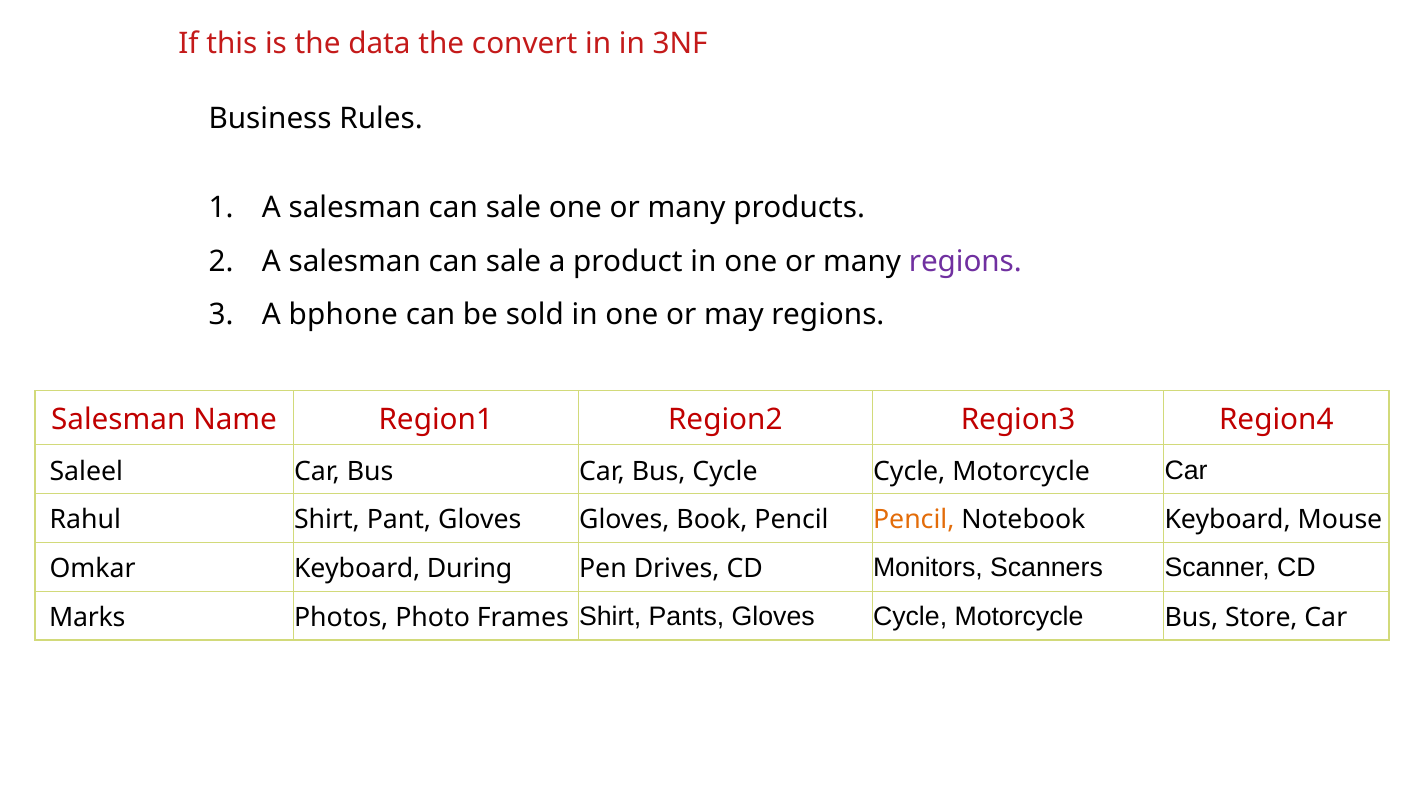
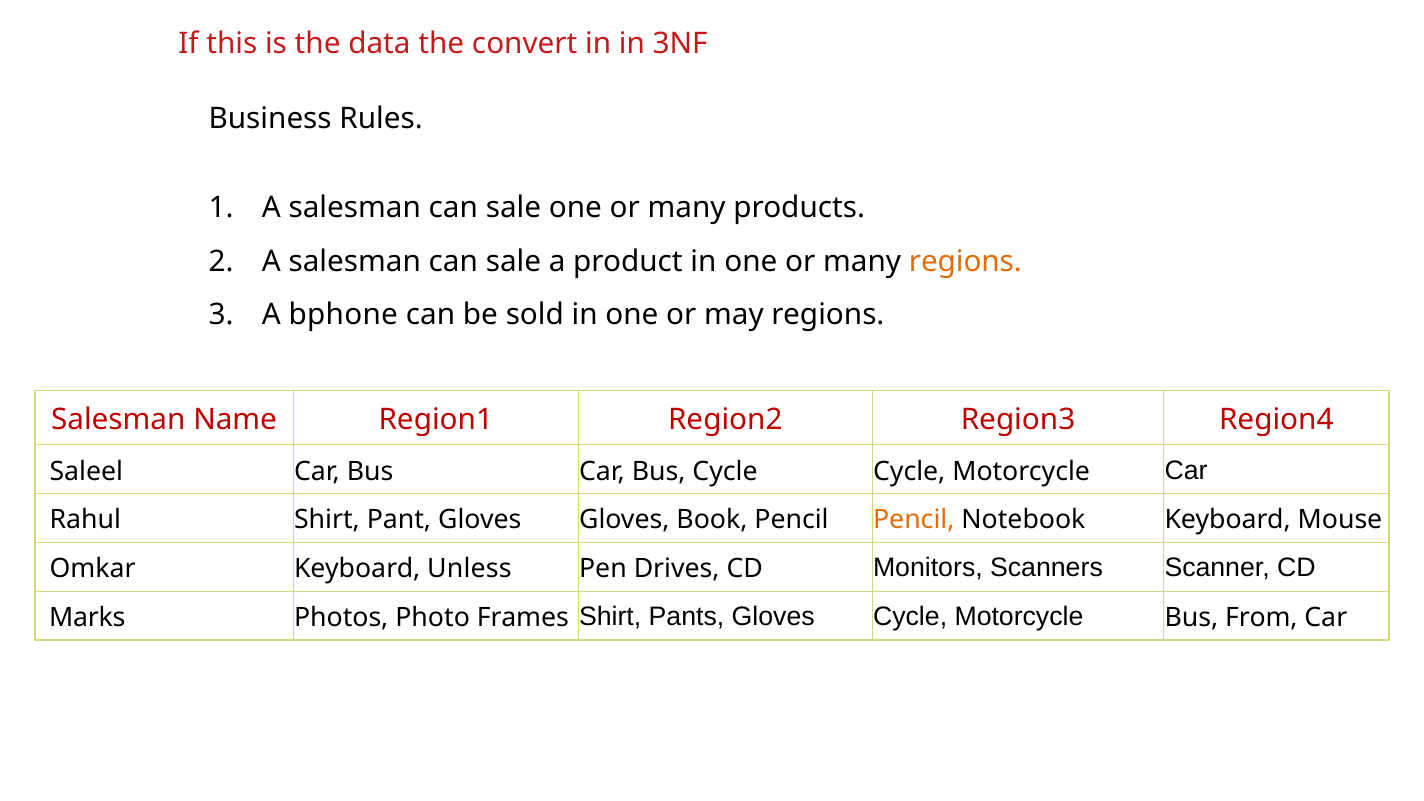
regions colour: purple -> orange (965, 261)
During: During -> Unless (469, 569)
Store: Store -> From (1261, 618)
